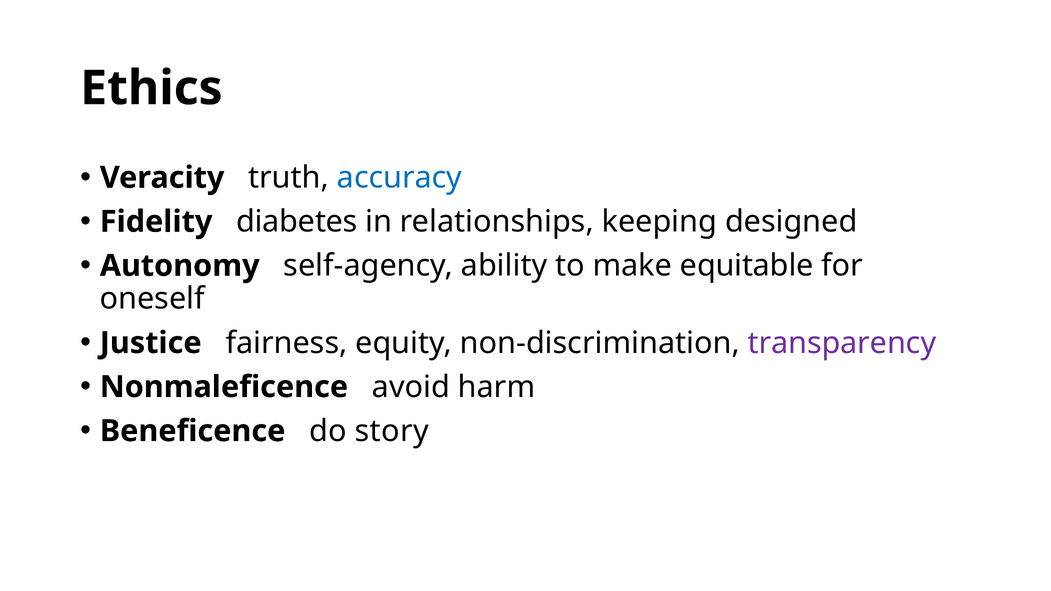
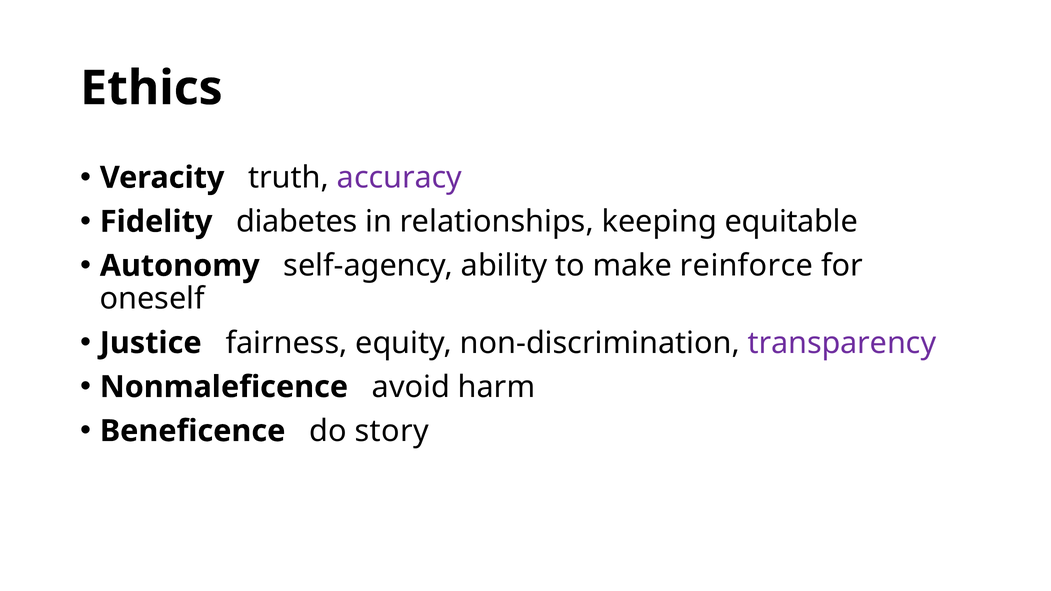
accuracy colour: blue -> purple (400, 178)
designed: designed -> equitable (791, 222)
equitable: equitable -> reinforce (746, 266)
